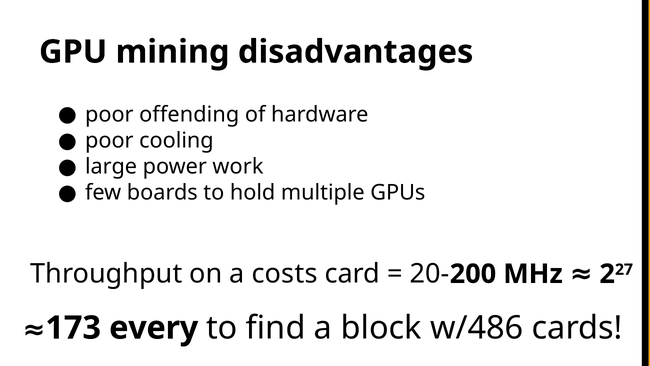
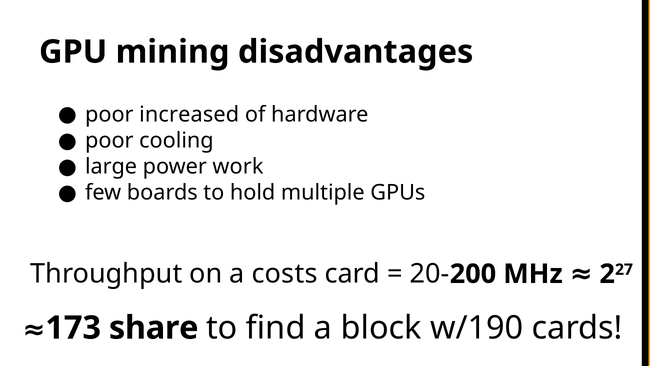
offending: offending -> increased (189, 114)
every: every -> share (154, 328)
w/486: w/486 -> w/190 (477, 328)
